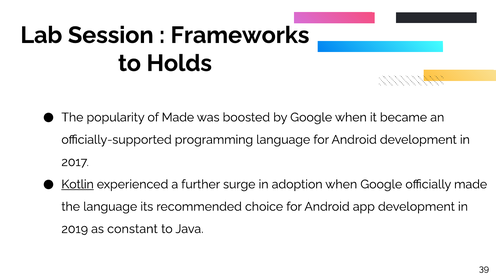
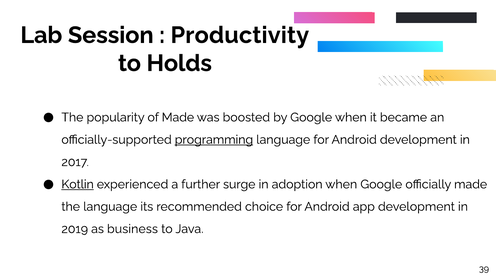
Frameworks: Frameworks -> Productivity (240, 35)
programming underline: none -> present (214, 140)
constant: constant -> business (132, 229)
